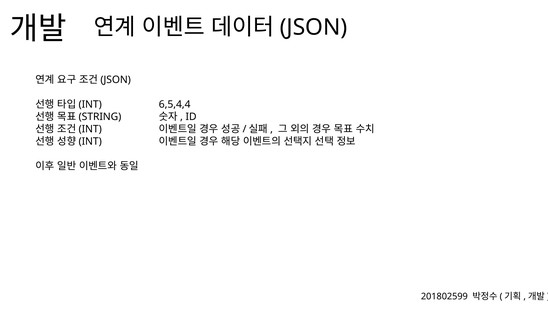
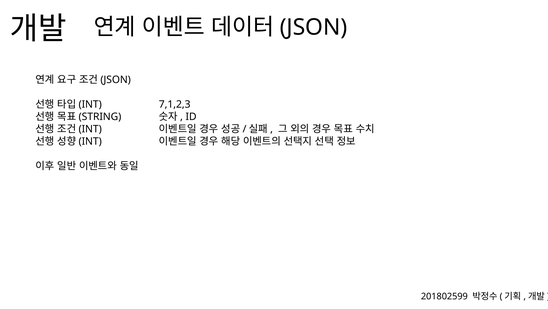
6,5,4,4: 6,5,4,4 -> 7,1,2,3 (175, 104)
